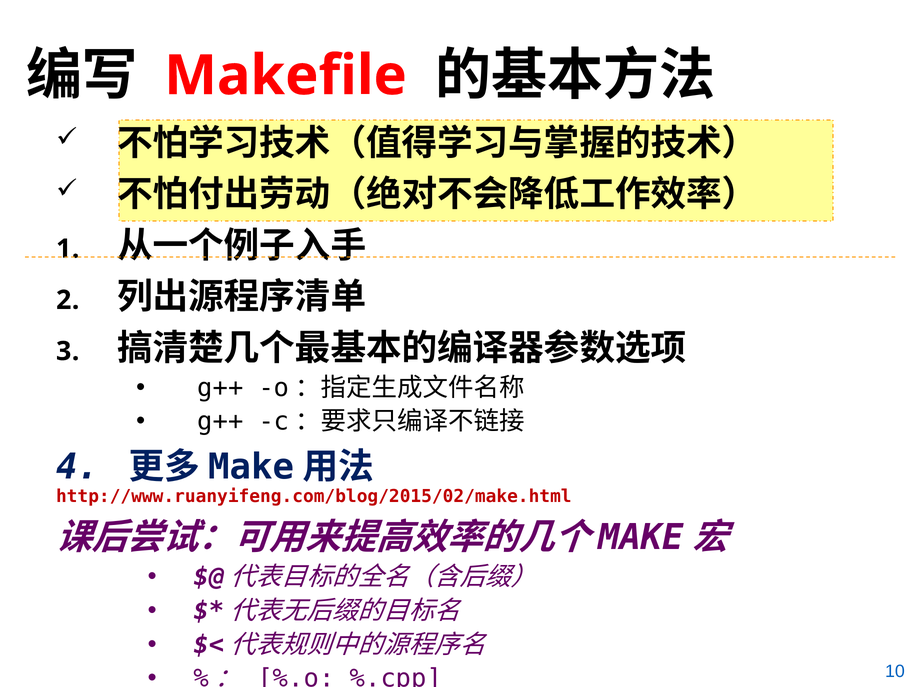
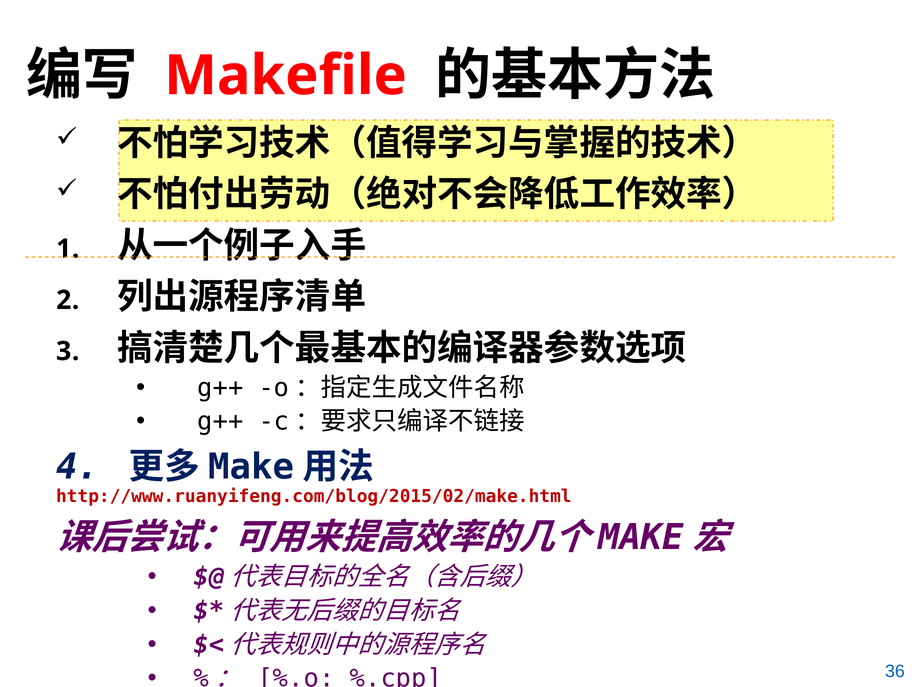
10: 10 -> 36 (895, 672)
